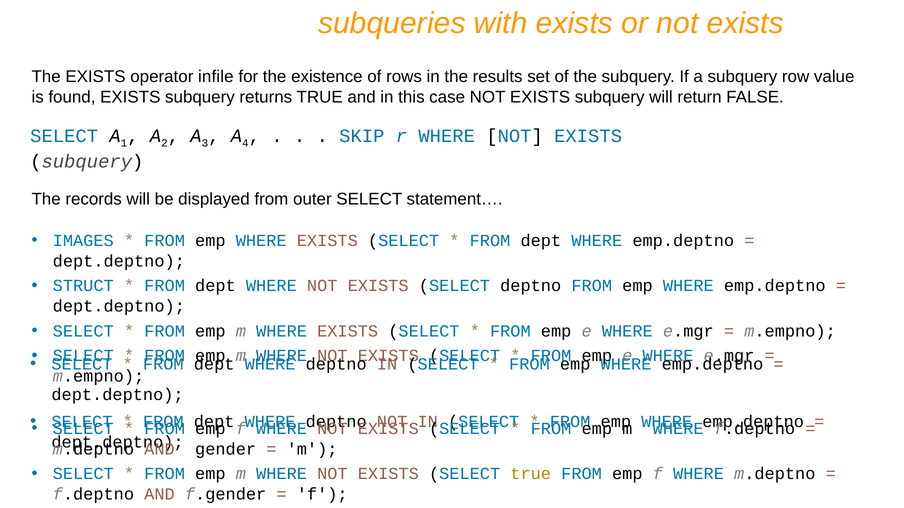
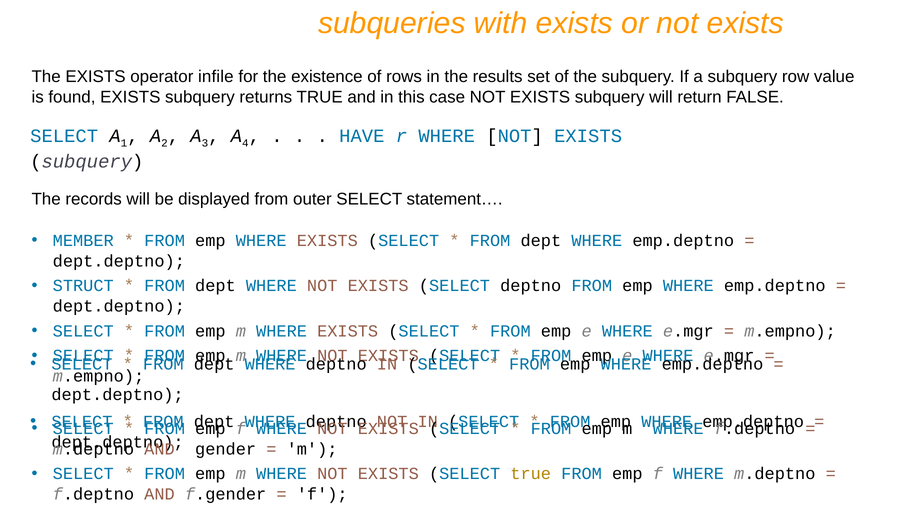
SKIP: SKIP -> HAVE (362, 136)
IMAGES: IMAGES -> MEMBER (83, 241)
